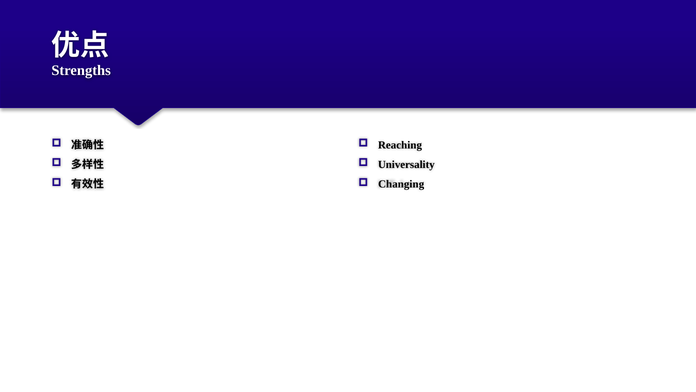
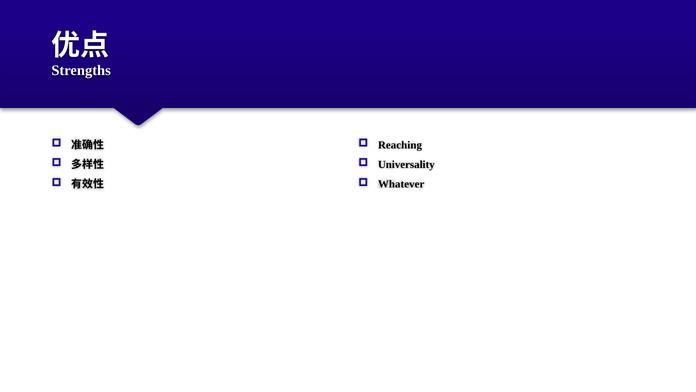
Changing: Changing -> Whatever (401, 184)
